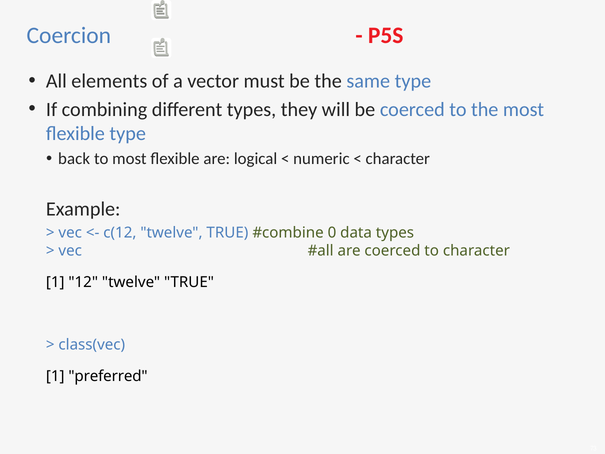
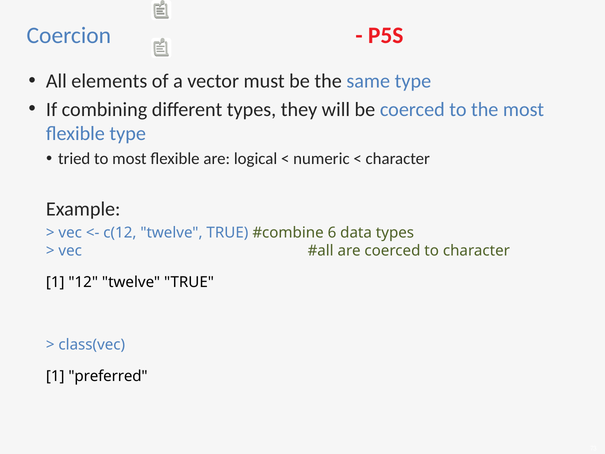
back: back -> tried (74, 159)
0: 0 -> 6 (332, 233)
